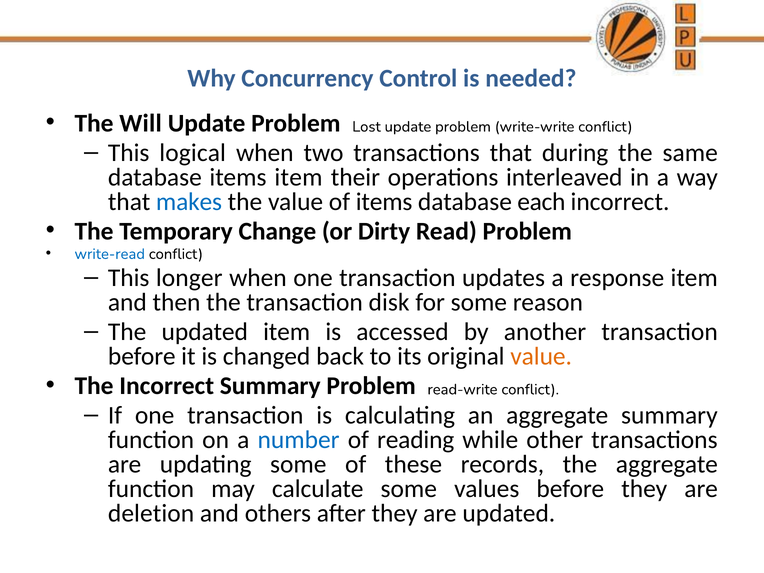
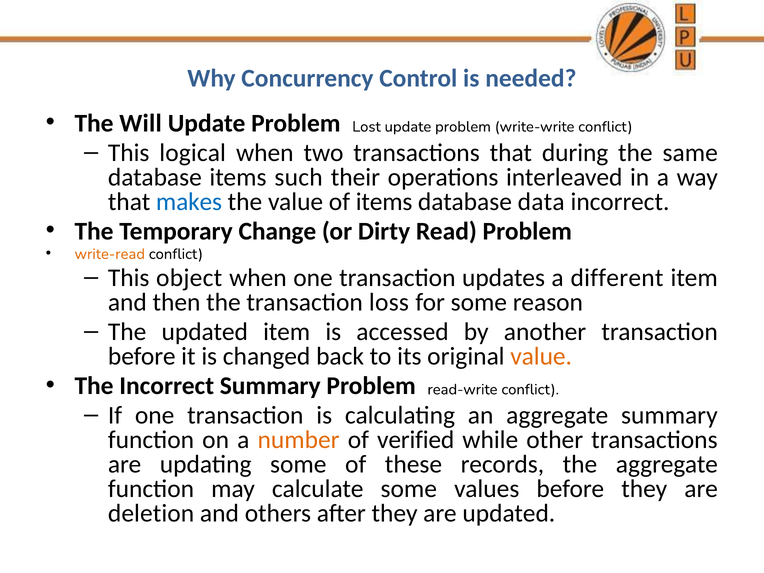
items item: item -> such (299, 177)
each: each -> data (541, 202)
write-read colour: blue -> orange (110, 254)
longer: longer -> object (189, 278)
response: response -> different (617, 278)
disk: disk -> loss (389, 302)
number colour: blue -> orange (299, 440)
reading: reading -> verified (416, 440)
